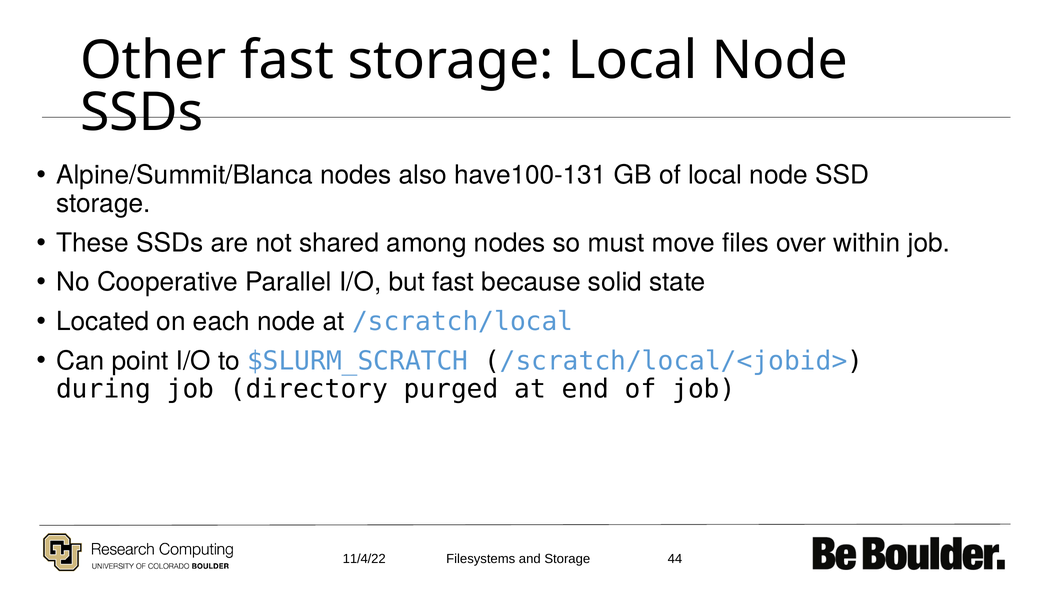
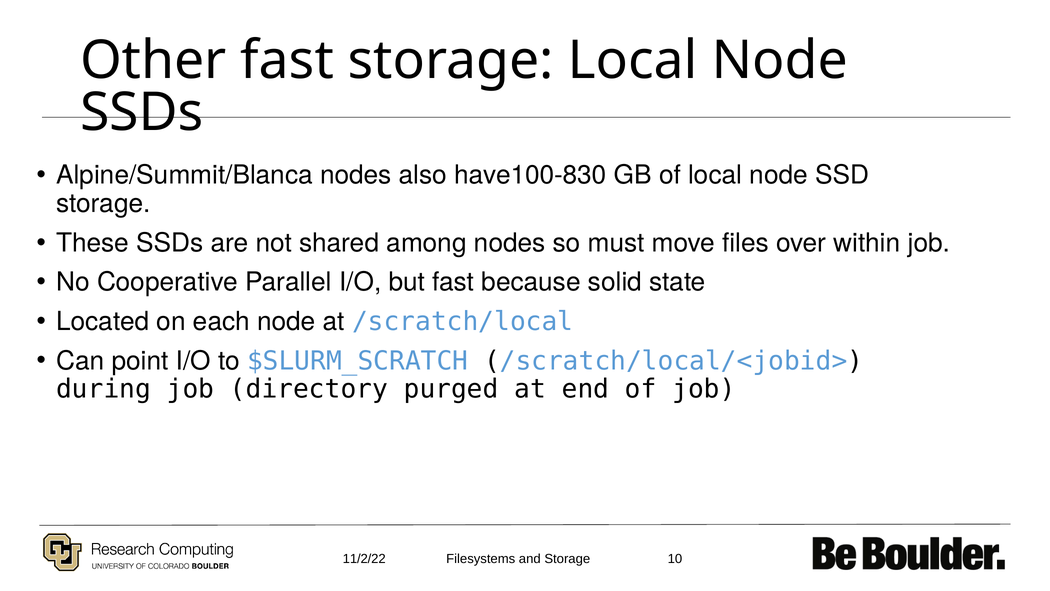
have100-131: have100-131 -> have100-830 (530, 175)
11/4/22: 11/4/22 -> 11/2/22 (364, 559)
44: 44 -> 10 (675, 559)
